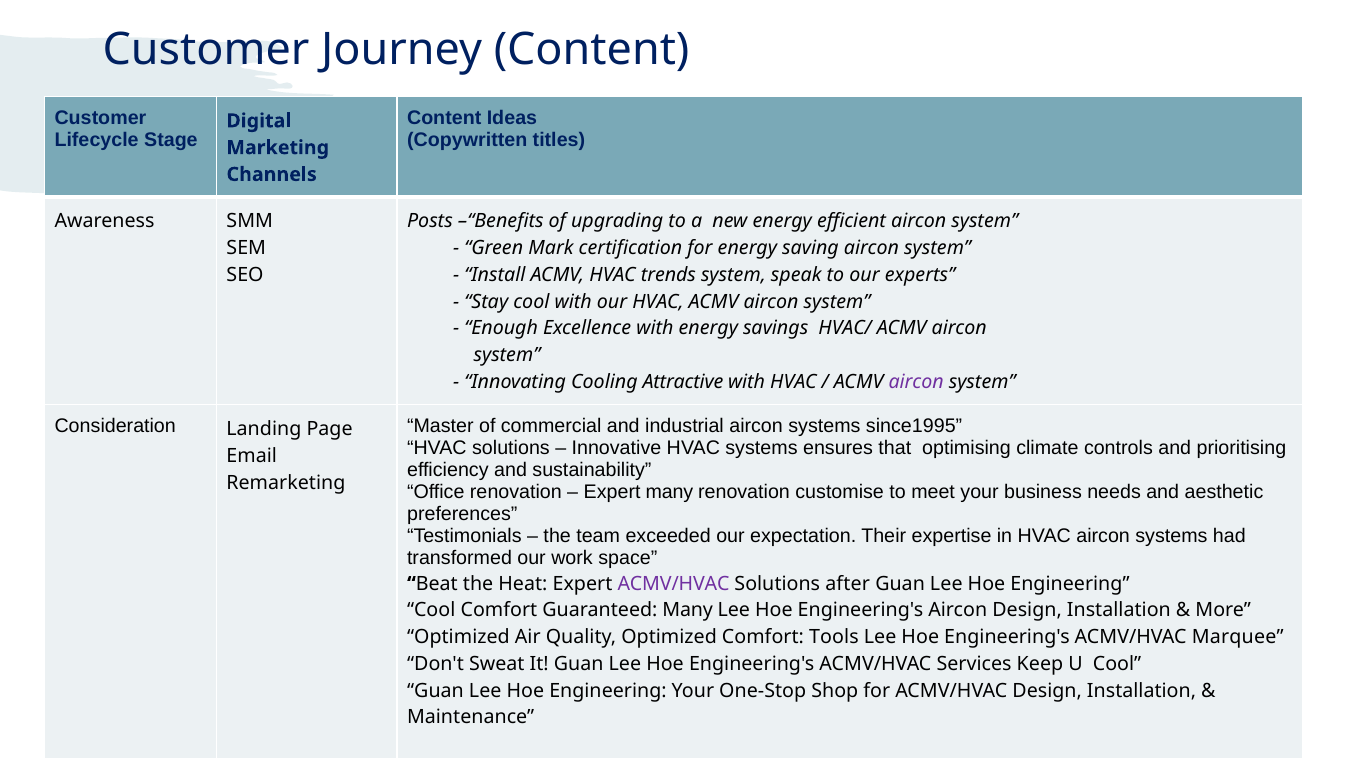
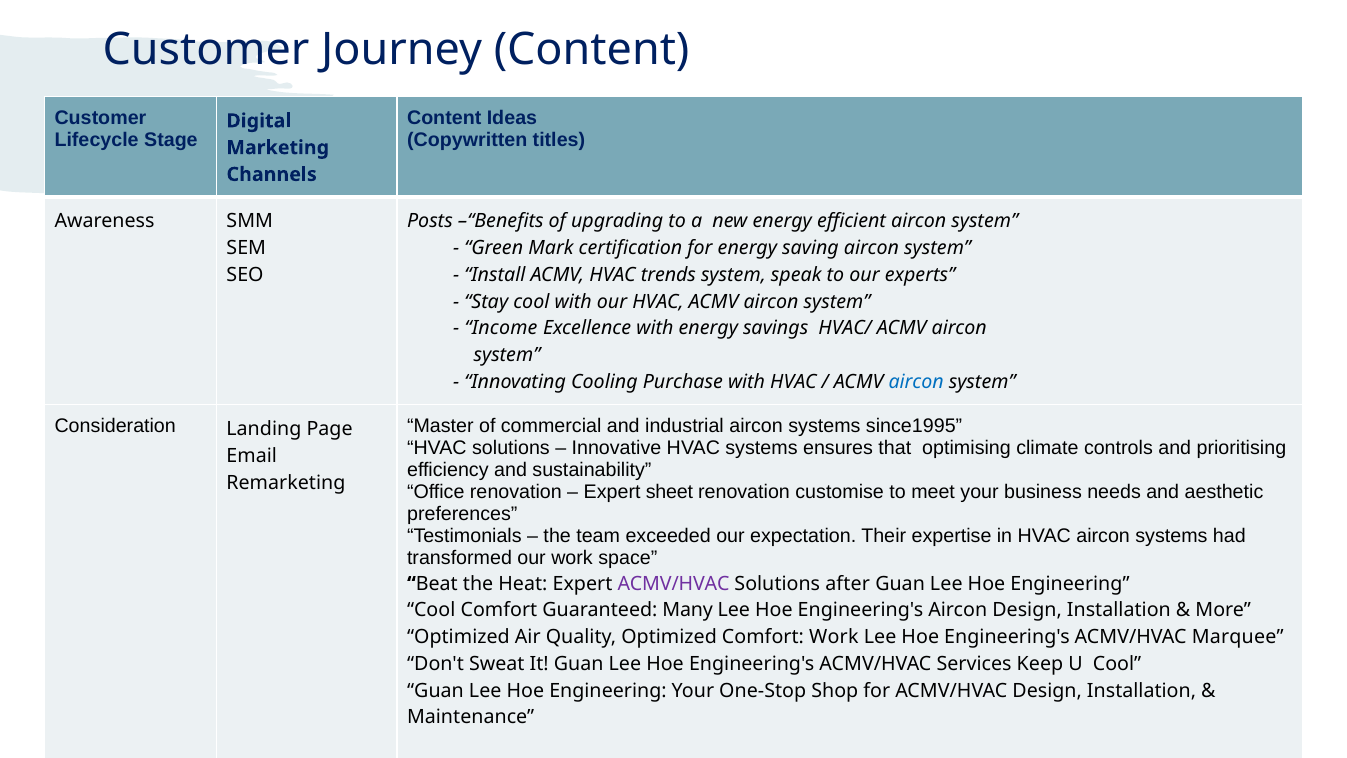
Enough: Enough -> Income (501, 328)
Attractive: Attractive -> Purchase (683, 382)
aircon colour: purple -> blue (916, 382)
Expert many: many -> sheet (669, 492)
Comfort Tools: Tools -> Work (834, 637)
